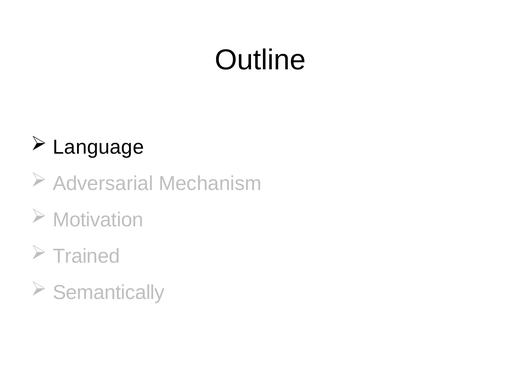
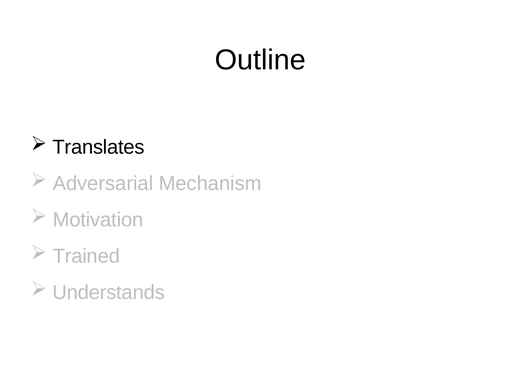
Language: Language -> Translates (99, 147)
Semantically: Semantically -> Understands (109, 292)
